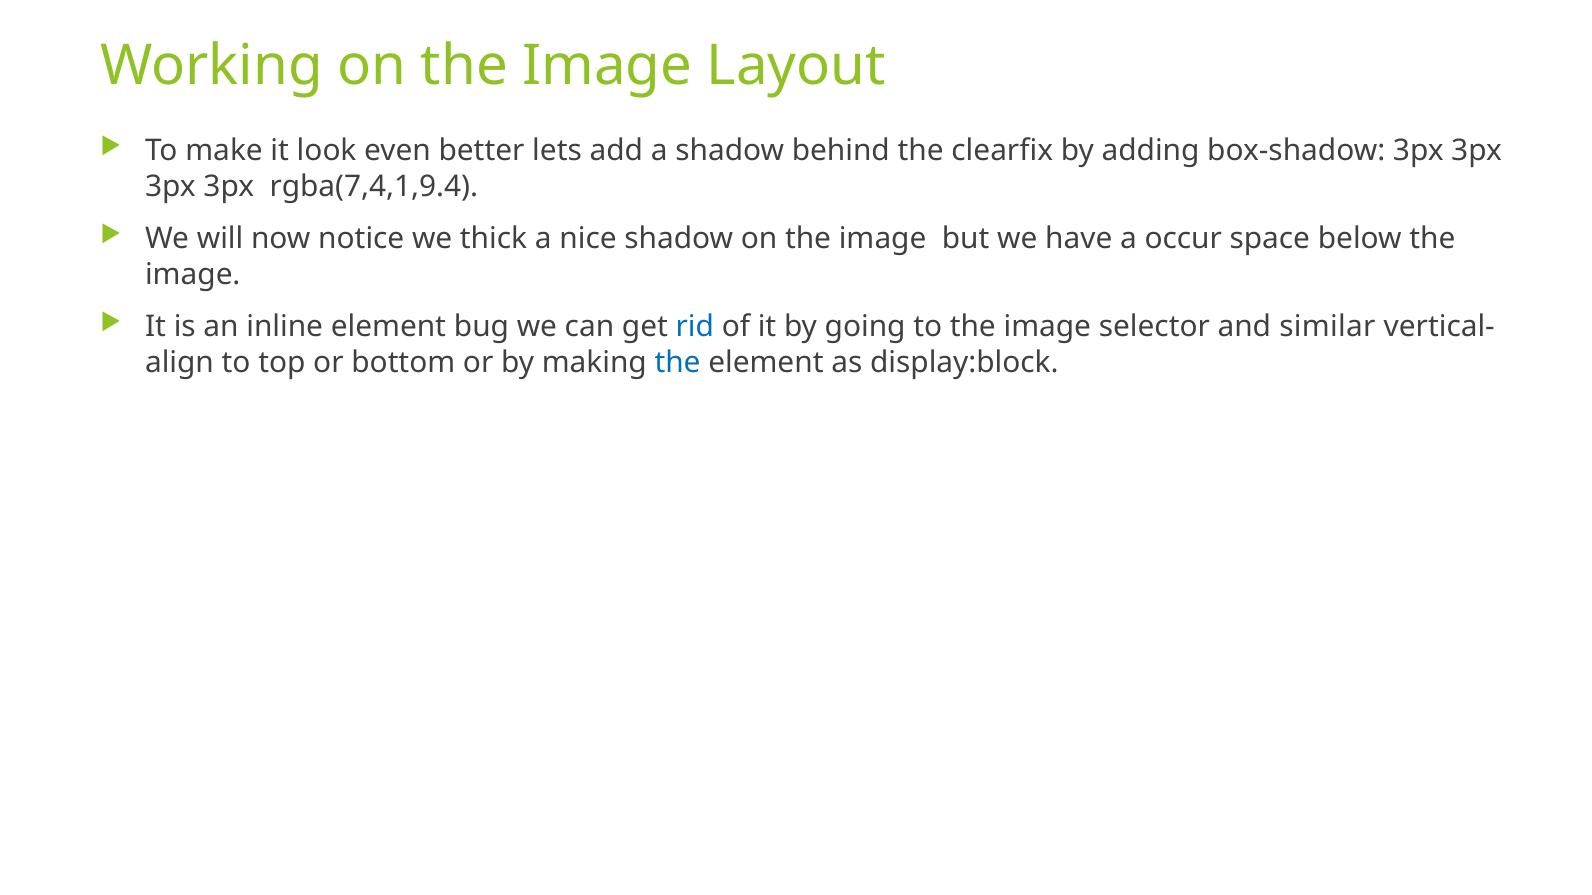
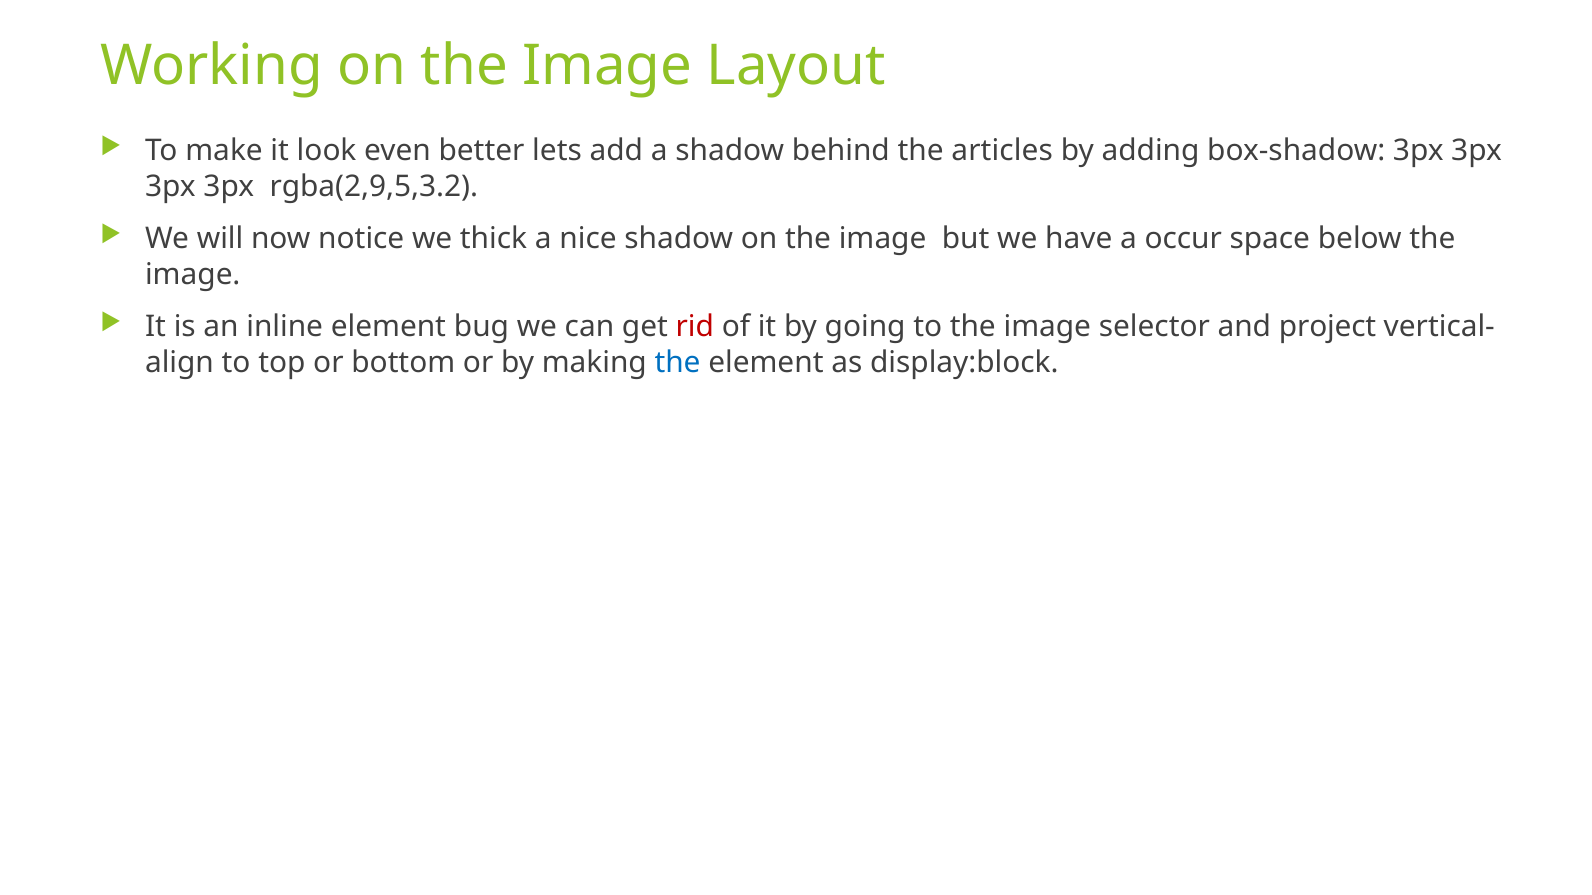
clearfix: clearfix -> articles (1002, 151)
rgba(7,4,1,9.4: rgba(7,4,1,9.4 -> rgba(2,9,5,3.2 (374, 187)
rid colour: blue -> red (695, 327)
similar: similar -> project (1328, 327)
